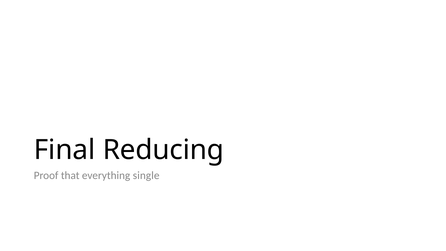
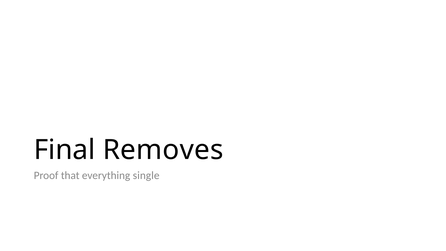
Reducing: Reducing -> Removes (163, 150)
